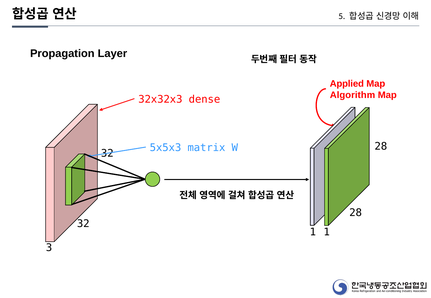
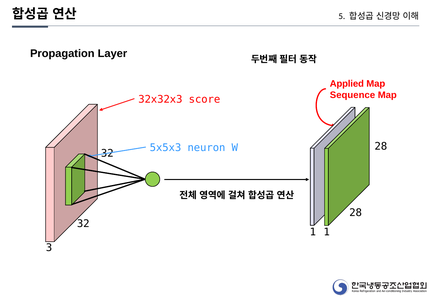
Algorithm: Algorithm -> Sequence (353, 95)
dense: dense -> score (204, 99)
matrix: matrix -> neuron (206, 148)
